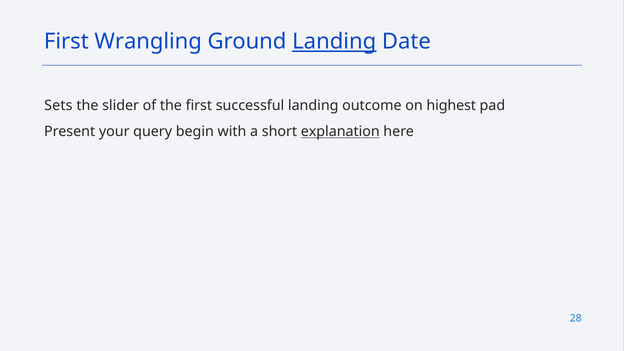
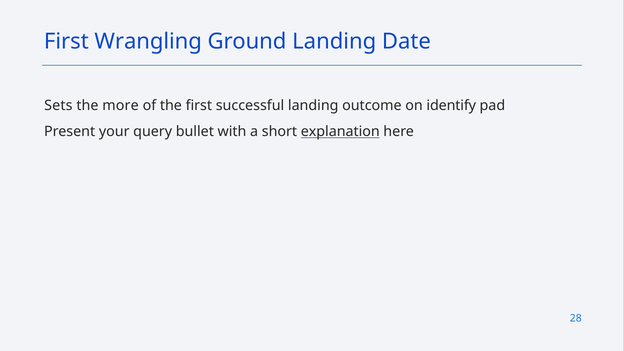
Landing underline: present -> none (334, 42)
slider: slider -> more (120, 105)
highest: highest -> identify (451, 105)
begin: begin -> bullet (195, 132)
